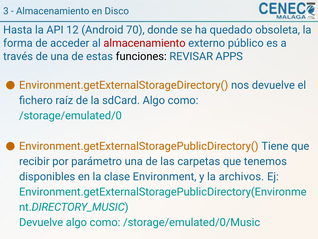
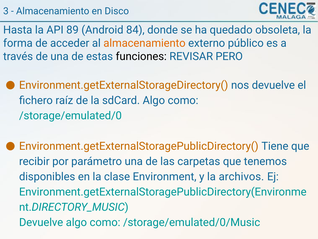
12: 12 -> 89 (73, 30)
70: 70 -> 84 (135, 30)
almacenamiento colour: red -> orange (144, 43)
APPS: APPS -> PERO (229, 56)
